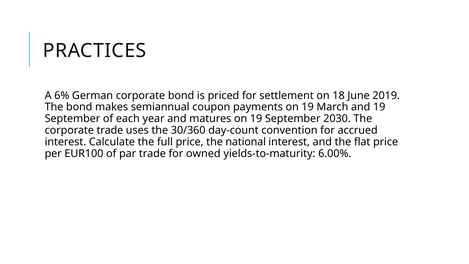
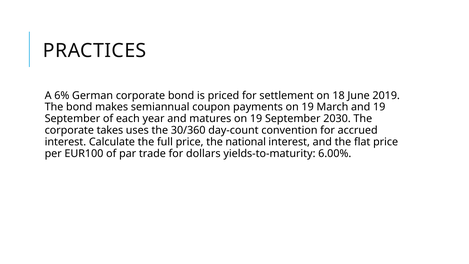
corporate trade: trade -> takes (110, 130)
owned: owned -> dollars (203, 153)
